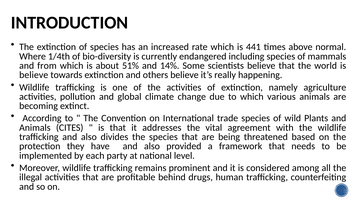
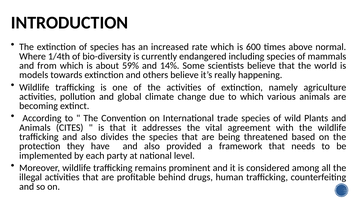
441: 441 -> 600 (253, 47)
51%: 51% -> 59% (131, 65)
believe: believe -> models (34, 75)
